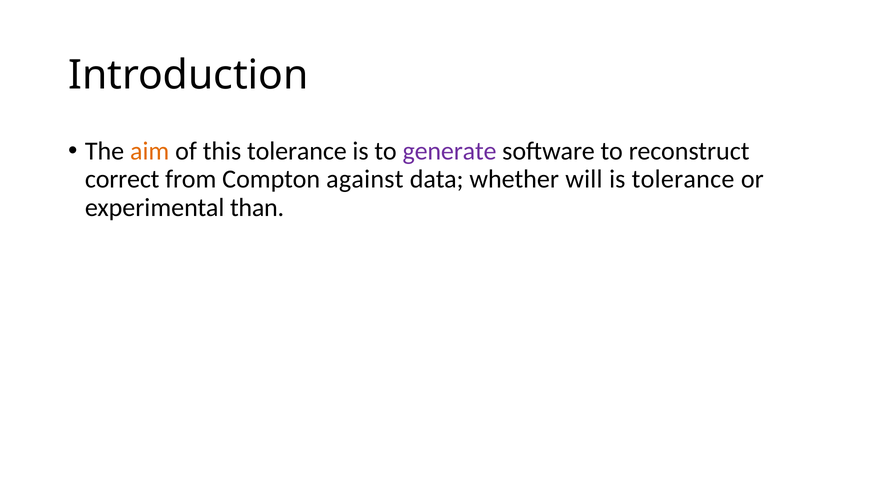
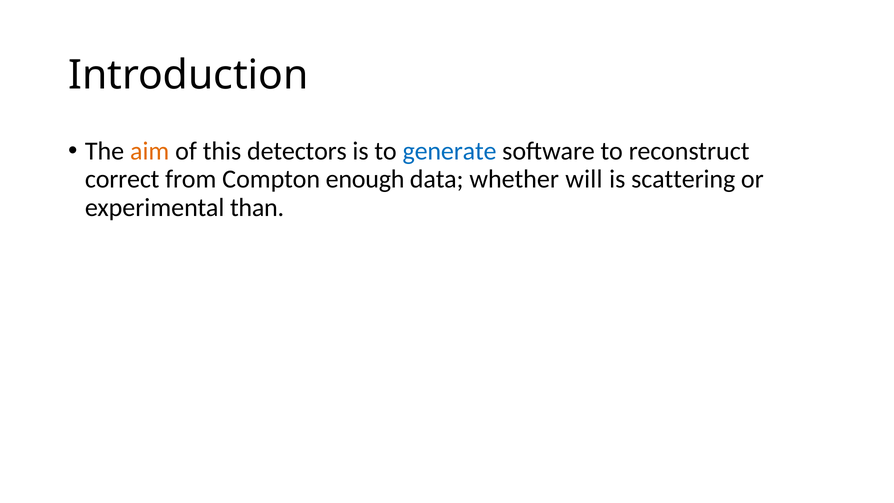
this tolerance: tolerance -> detectors (297, 151)
generate colour: purple -> blue (450, 151)
against: against -> enough (365, 179)
is tolerance: tolerance -> scattering (683, 179)
